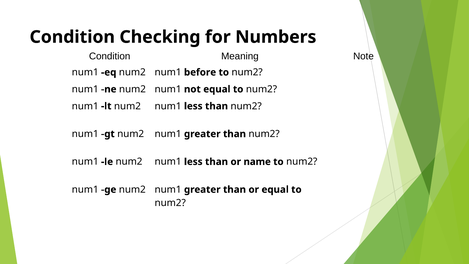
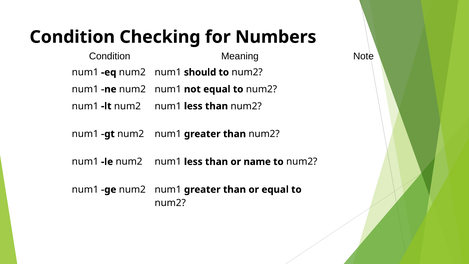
before: before -> should (200, 72)
